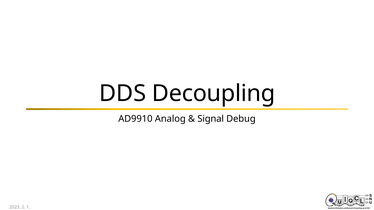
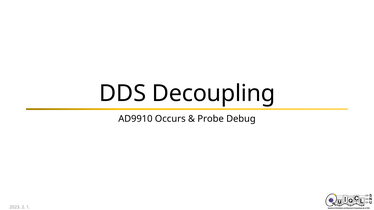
Analog: Analog -> Occurs (170, 119)
Signal: Signal -> Probe (211, 119)
